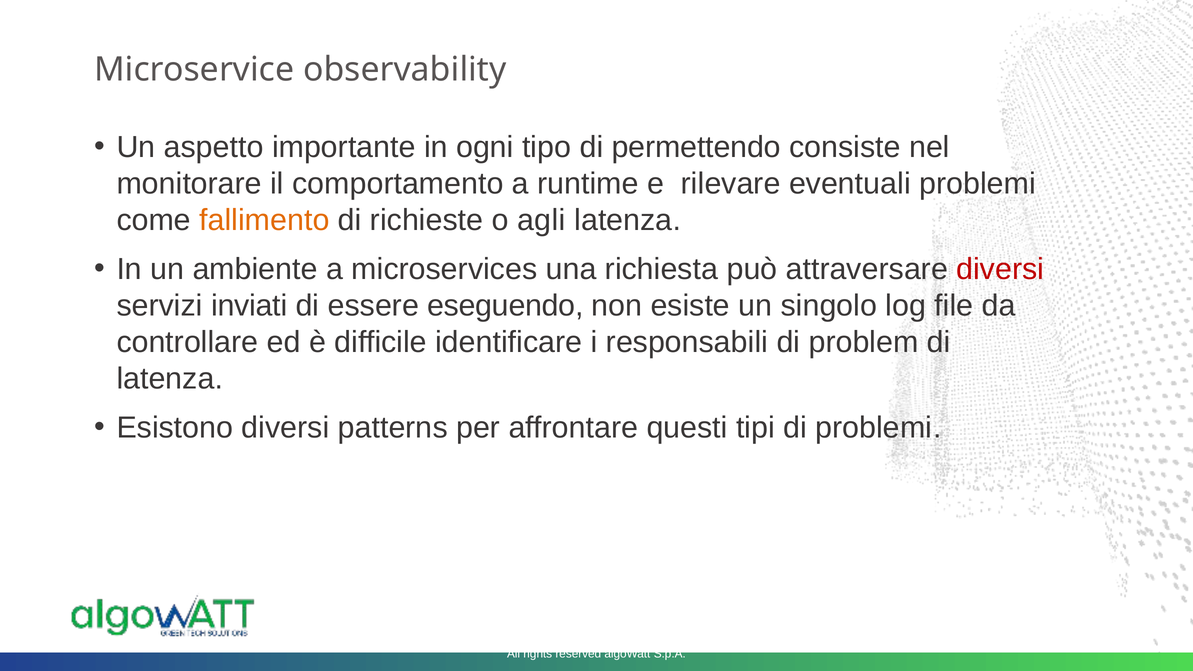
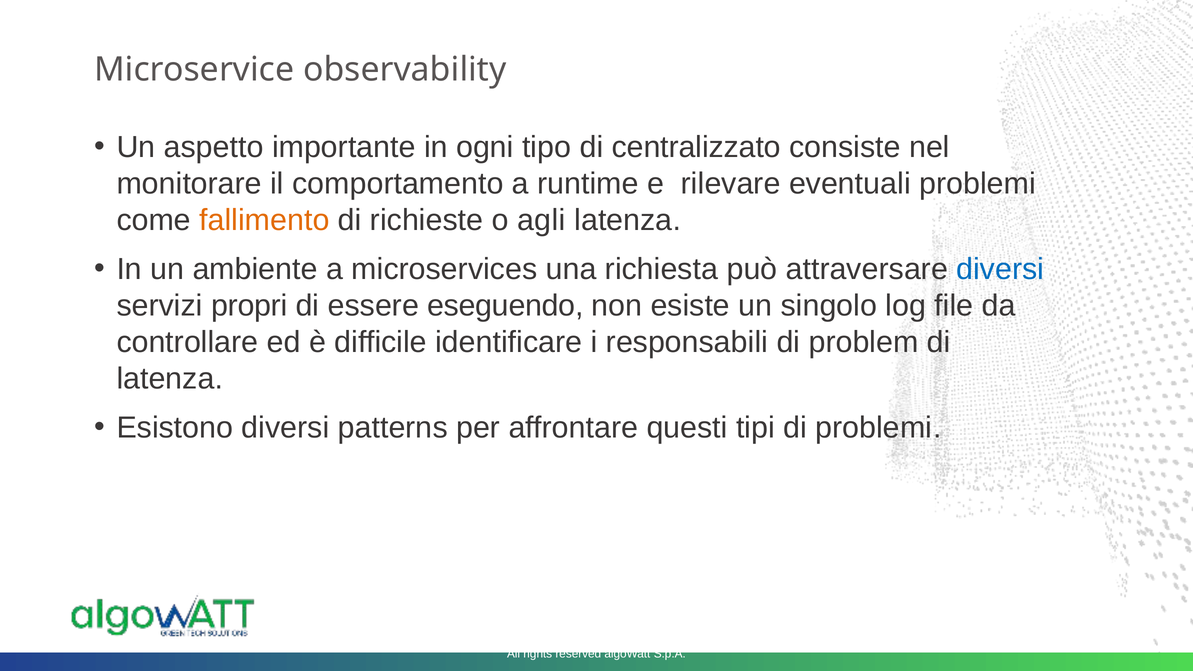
permettendo: permettendo -> centralizzato (696, 147)
diversi colour: red -> blue (1000, 269)
inviati: inviati -> propri (249, 306)
